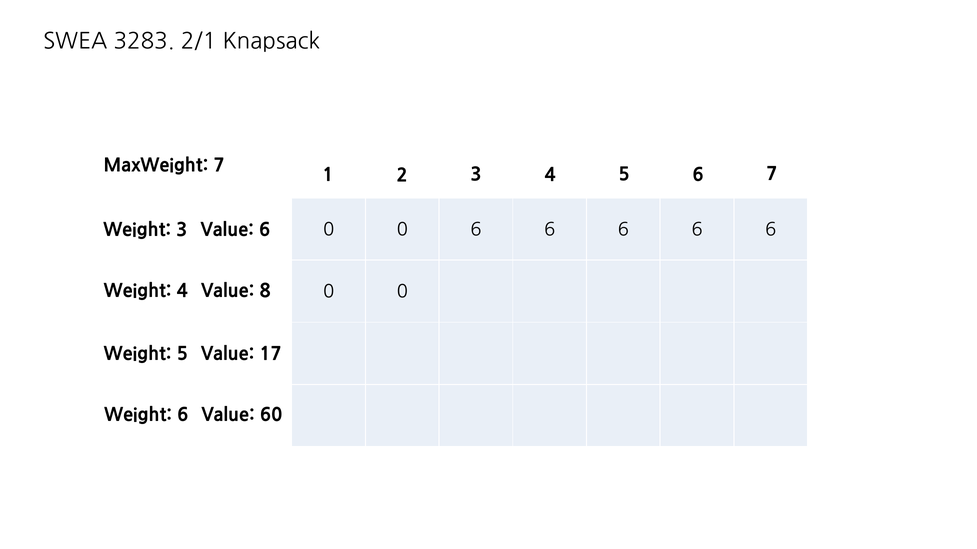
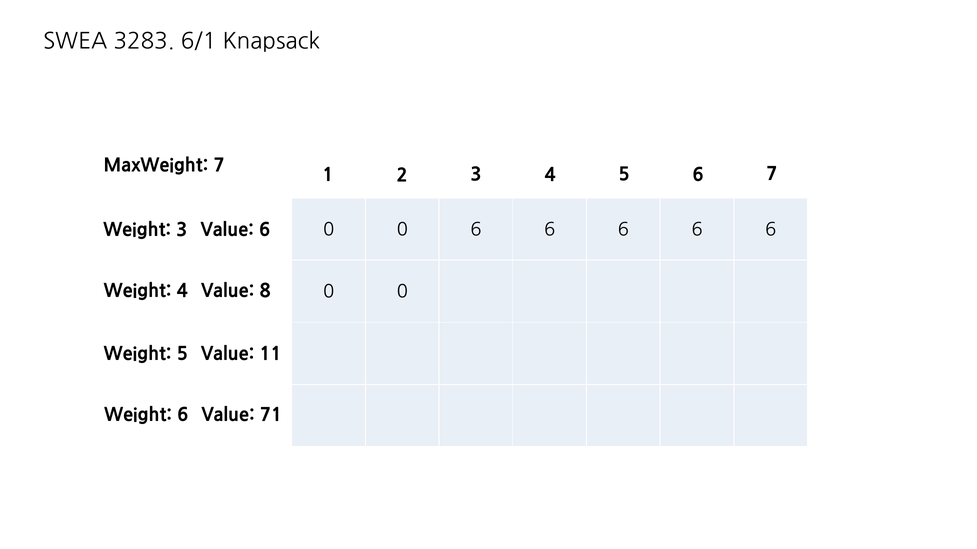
2/1: 2/1 -> 6/1 (199, 41)
17: 17 -> 11 (271, 354)
60: 60 -> 71 (271, 416)
